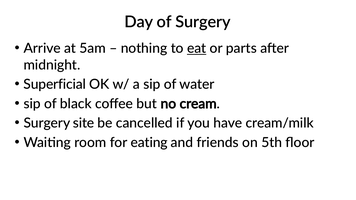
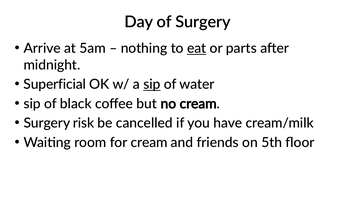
sip underline: none -> present (152, 84)
site: site -> risk (84, 123)
for eating: eating -> cream (149, 143)
